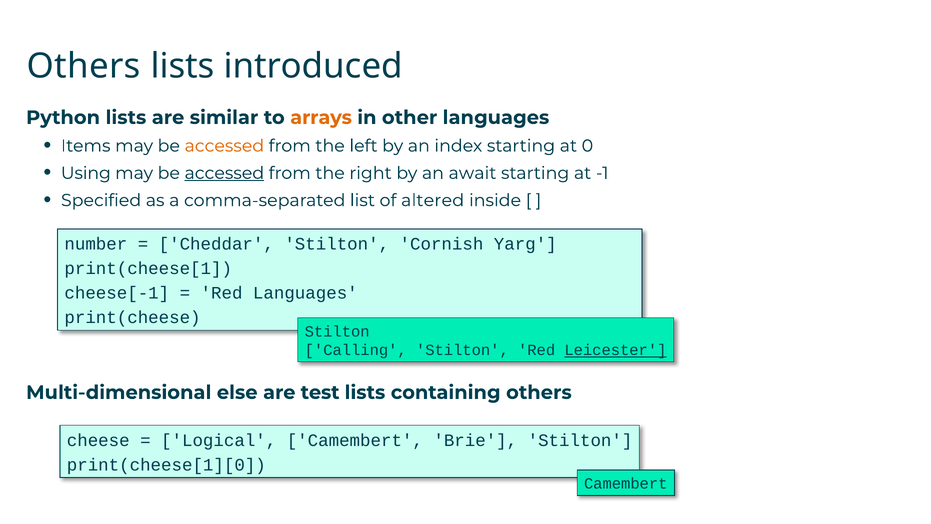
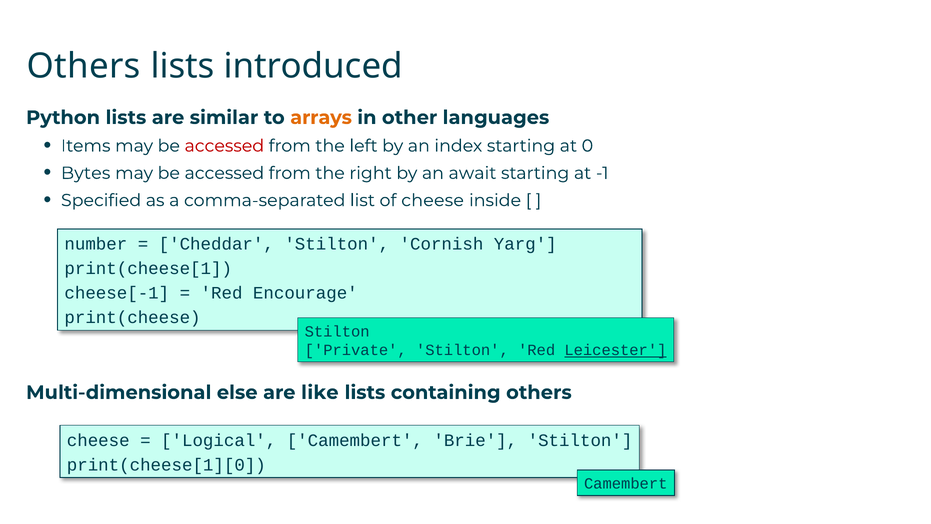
accessed colour: orange -> red (224, 146)
Using: Using -> Bytes (86, 173)
accessed underline: present -> none (224, 173)
of altered: altered -> cheese (433, 200)
Red Languages: Languages -> Encourage (305, 293)
Calling: Calling -> Private (356, 350)
test: test -> like (320, 392)
